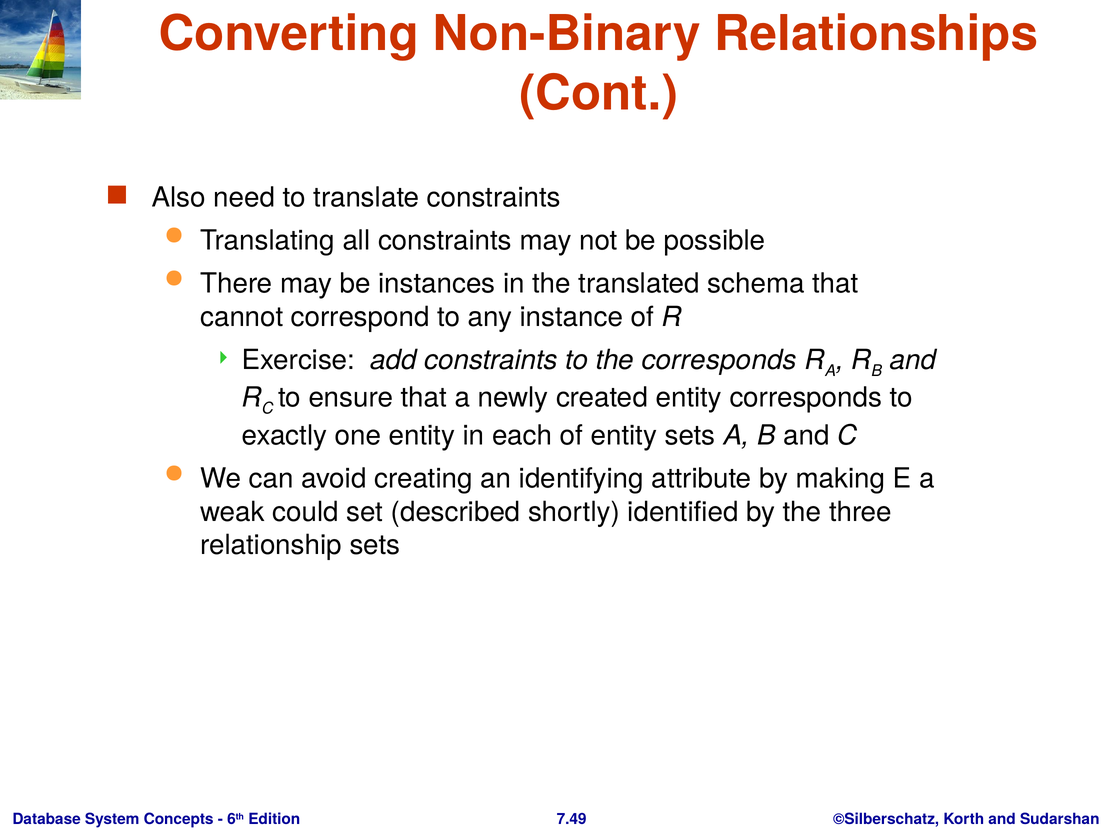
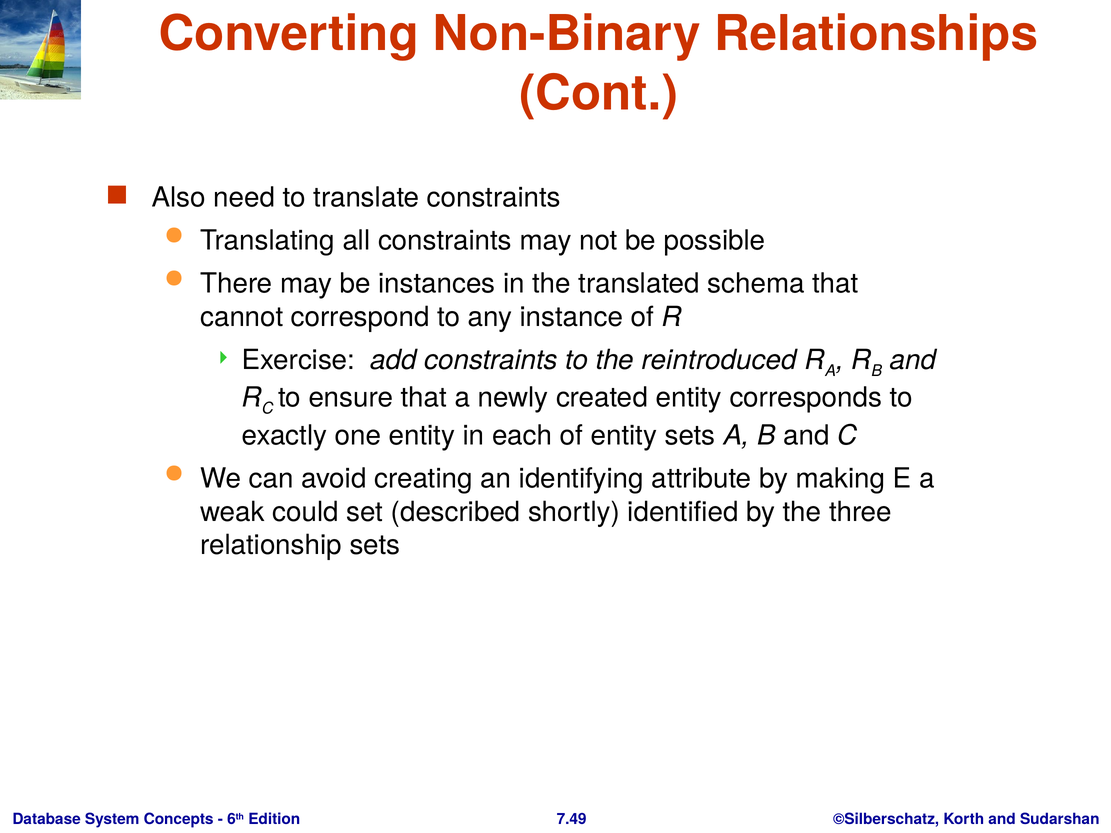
the corresponds: corresponds -> reintroduced (719, 360)
